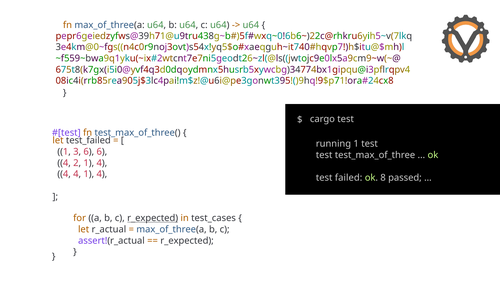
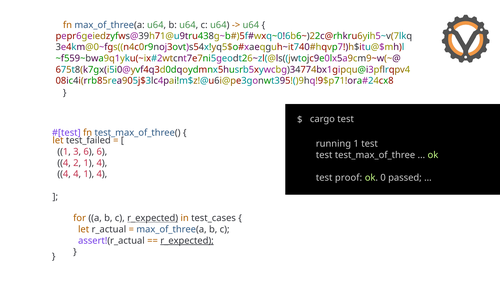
failed: failed -> proof (349, 178)
8: 8 -> 0 (383, 178)
r_expected underline: none -> present (187, 241)
